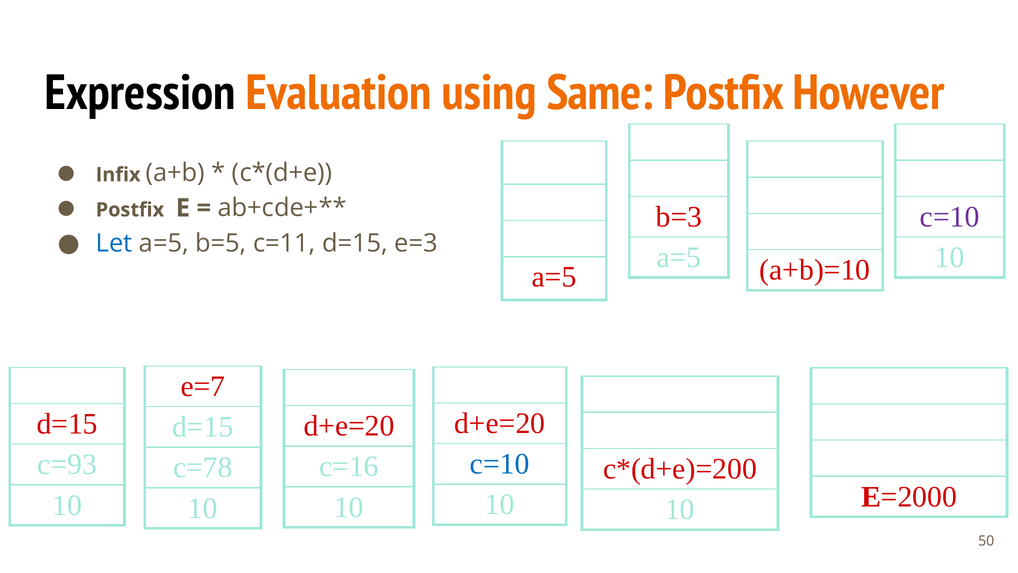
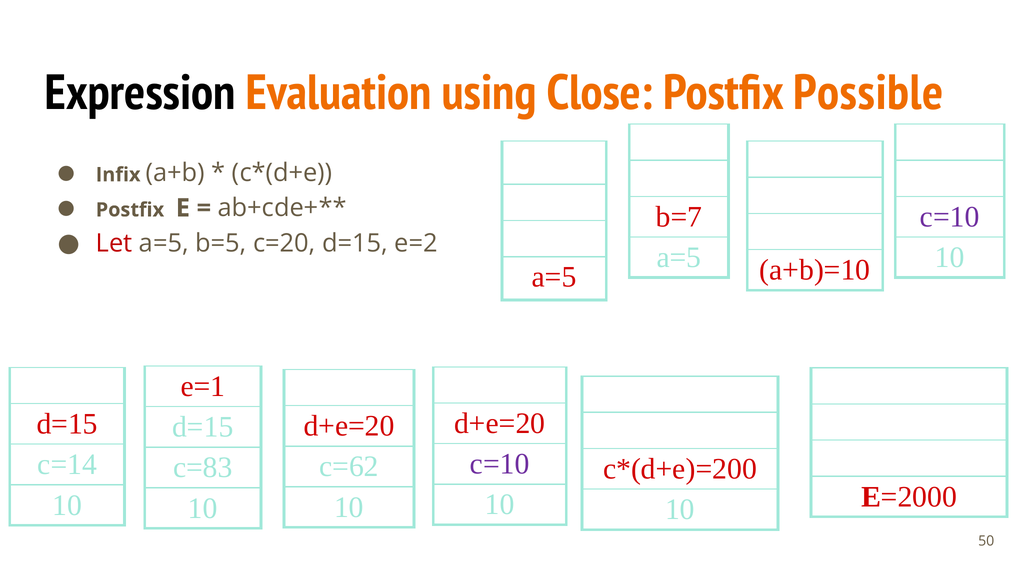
Same: Same -> Close (600, 93)
However: However -> Possible (868, 93)
b=3: b=3 -> b=7 (679, 217)
Let colour: blue -> red (114, 243)
c=11: c=11 -> c=20 (284, 243)
e=3: e=3 -> e=2 (416, 243)
e=7: e=7 -> e=1 (203, 386)
c=10 colour: blue -> purple (500, 464)
c=93: c=93 -> c=14 (67, 464)
c=16: c=16 -> c=62 (349, 466)
c=78: c=78 -> c=83 (203, 467)
